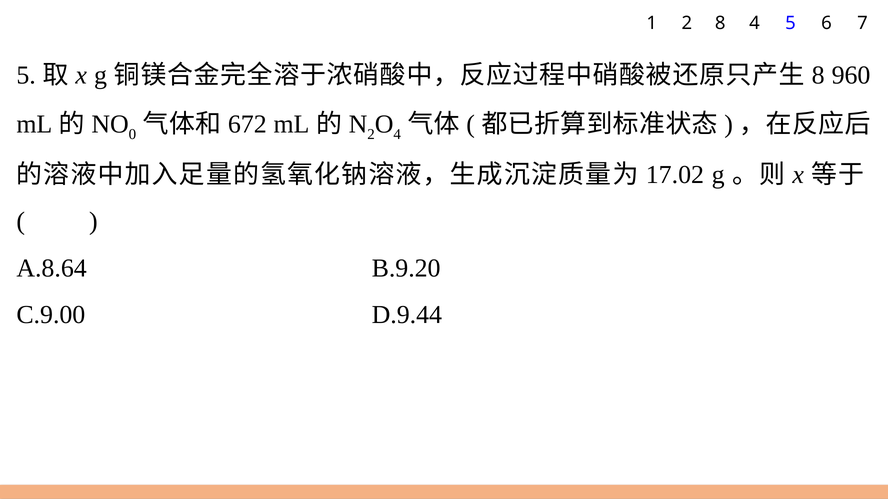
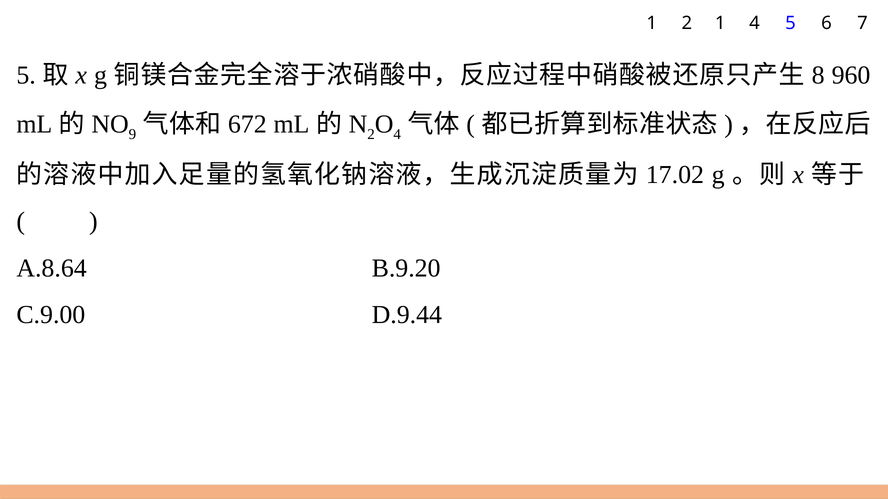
2 8: 8 -> 1 (720, 23)
0: 0 -> 9 (132, 134)
